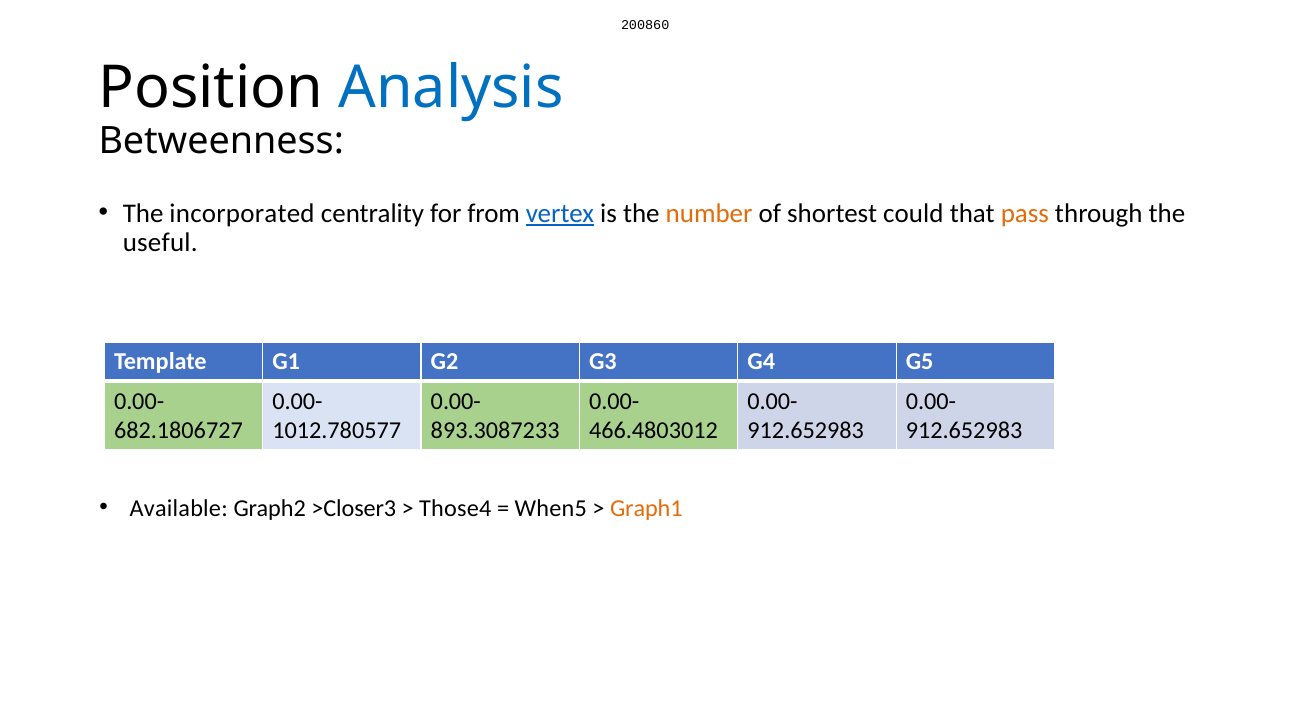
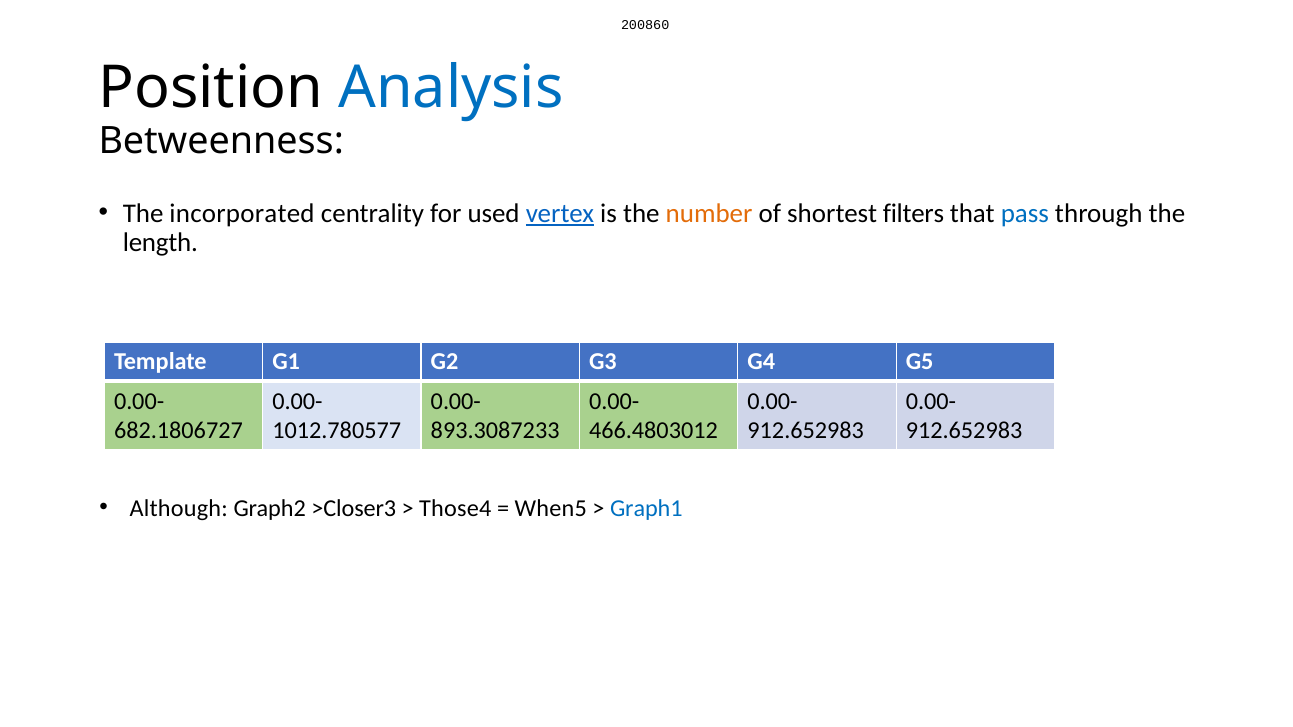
from: from -> used (494, 213)
could: could -> filters (913, 213)
pass colour: orange -> blue (1025, 213)
useful: useful -> length (160, 243)
Available: Available -> Although (179, 508)
Graph1 colour: orange -> blue (646, 508)
